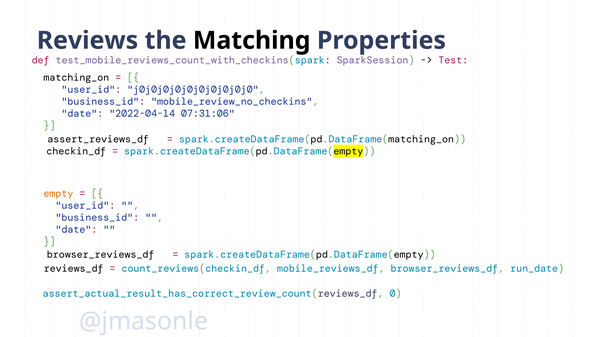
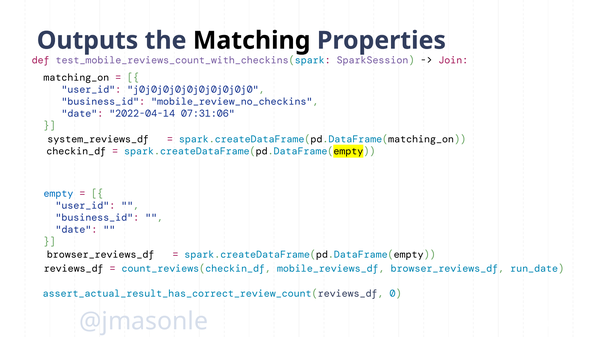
Reviews: Reviews -> Outputs (87, 40)
Test: Test -> Join (453, 60)
assert_reviews_df: assert_reviews_df -> system_reviews_df (98, 139)
empty colour: orange -> blue (58, 193)
